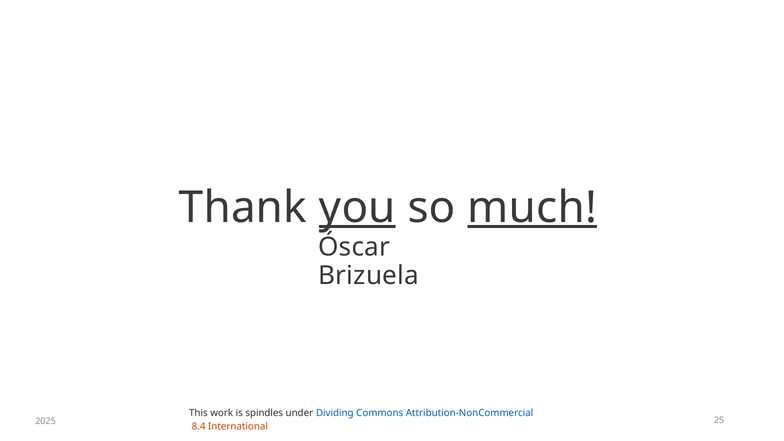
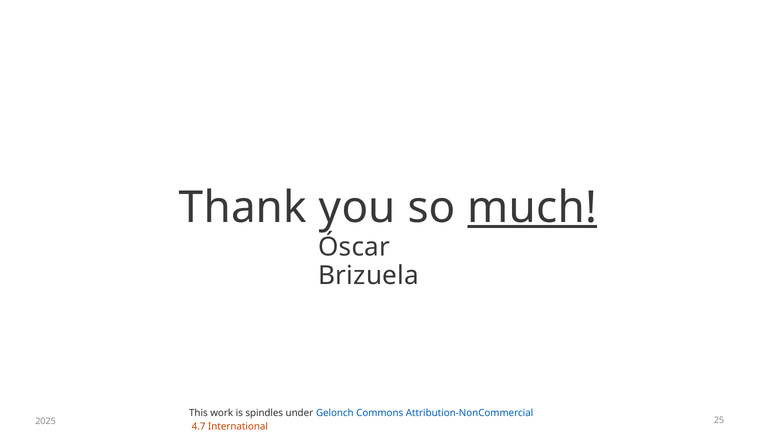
you underline: present -> none (357, 208)
Dividing: Dividing -> Gelonch (335, 413)
8.4: 8.4 -> 4.7 (199, 426)
